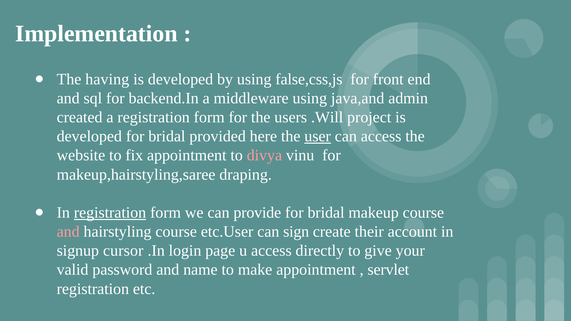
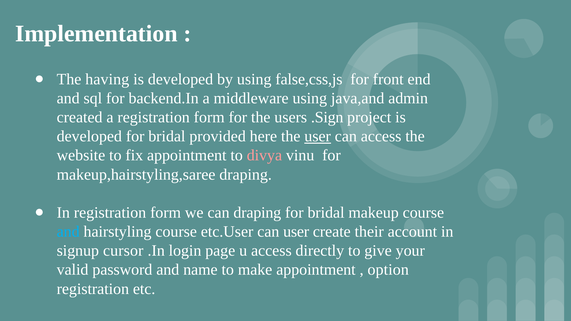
.Will: .Will -> .Sign (327, 117)
registration underline: present -> none (110, 213)
can provide: provide -> draping (257, 213)
and colour: pink -> light blue (68, 232)
can sign: sign -> user (296, 232)
servlet: servlet -> option (388, 270)
